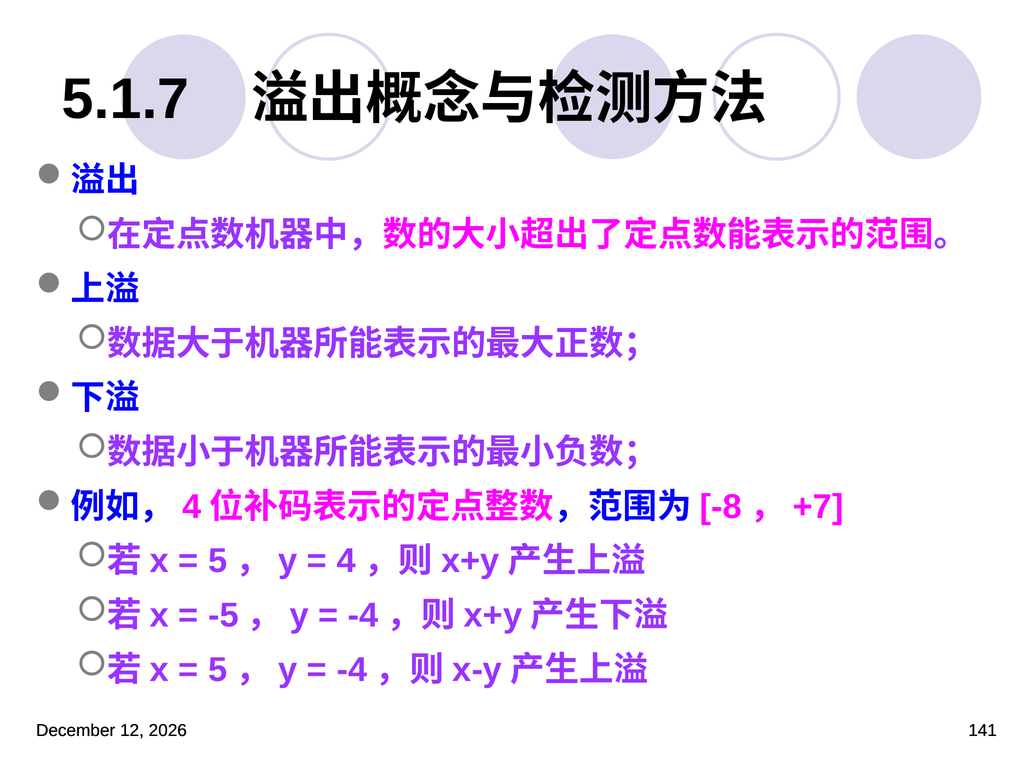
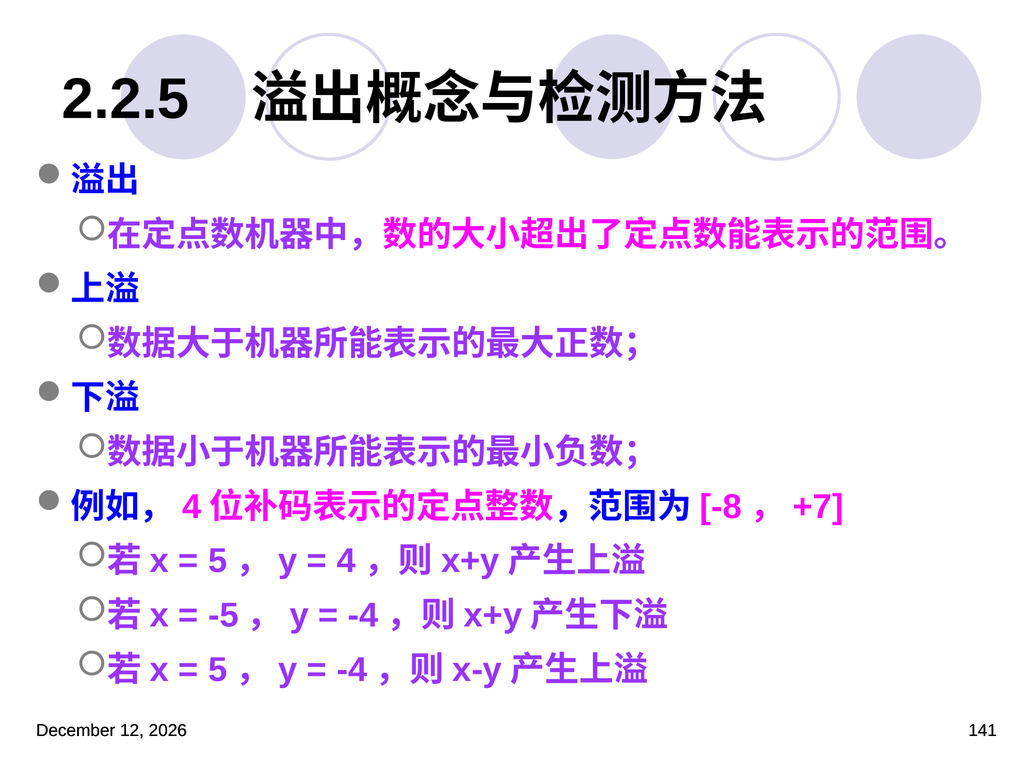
5.1.7: 5.1.7 -> 2.2.5 (126, 100)
